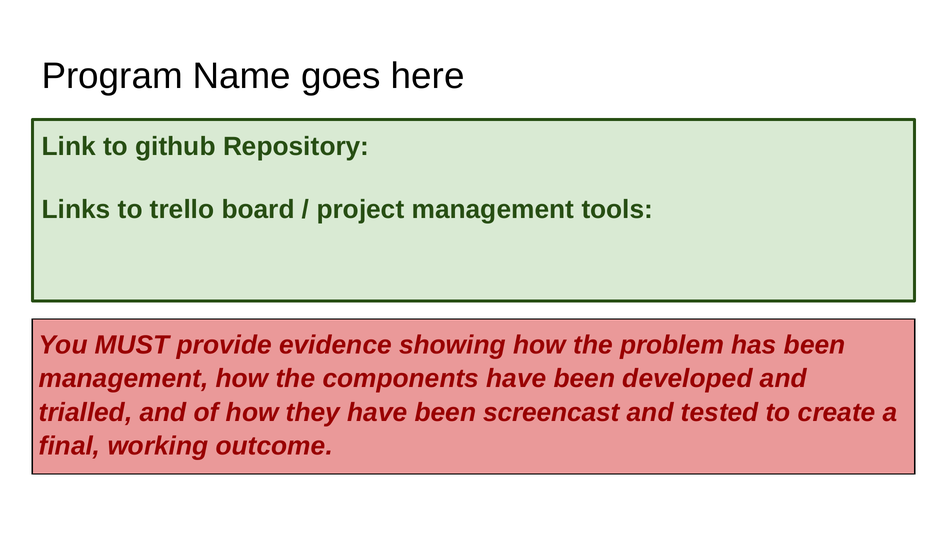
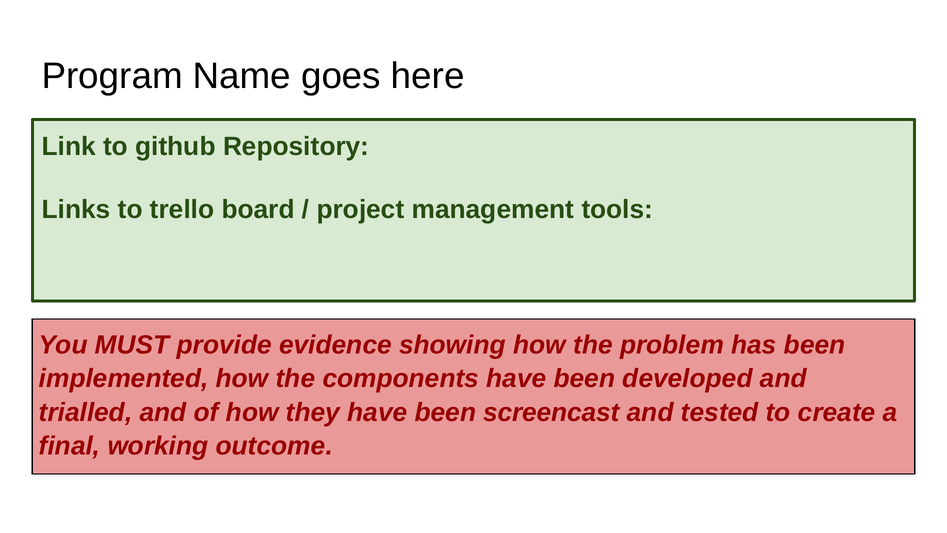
management: management -> implemented (124, 379)
